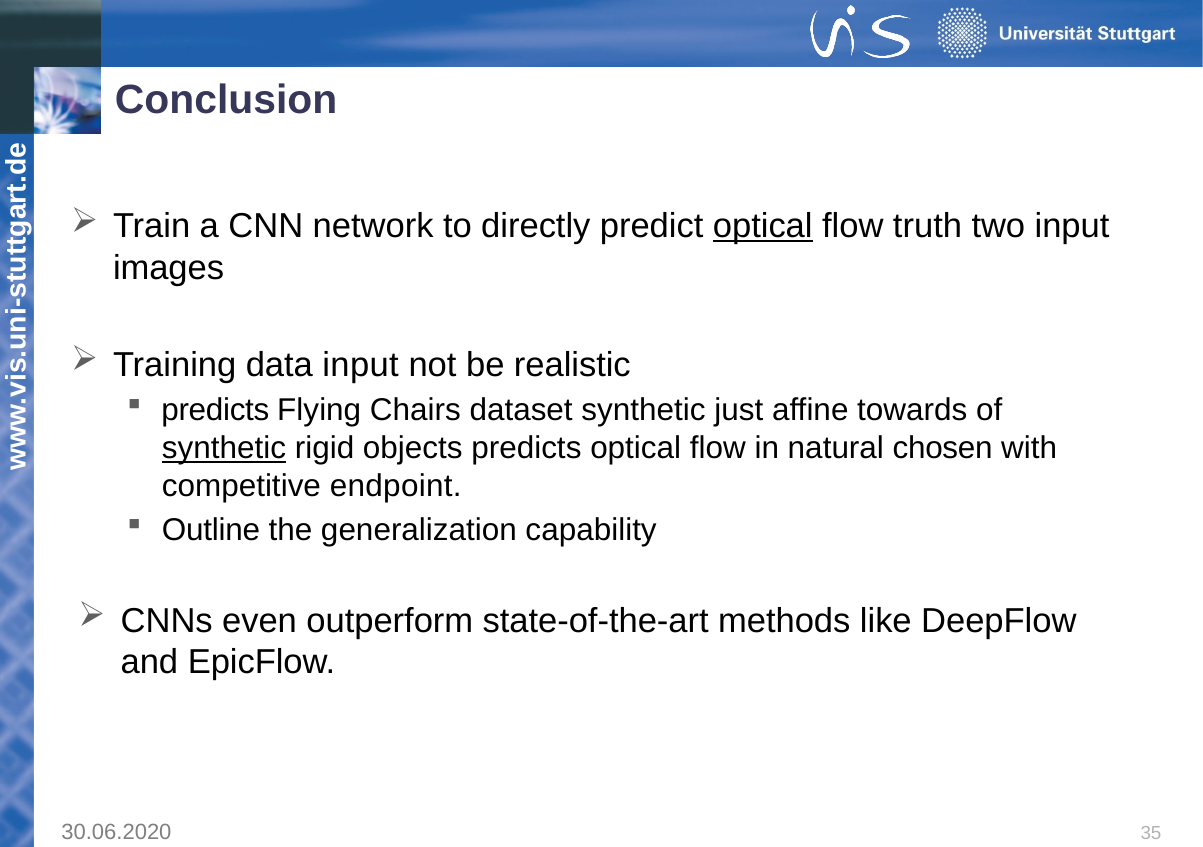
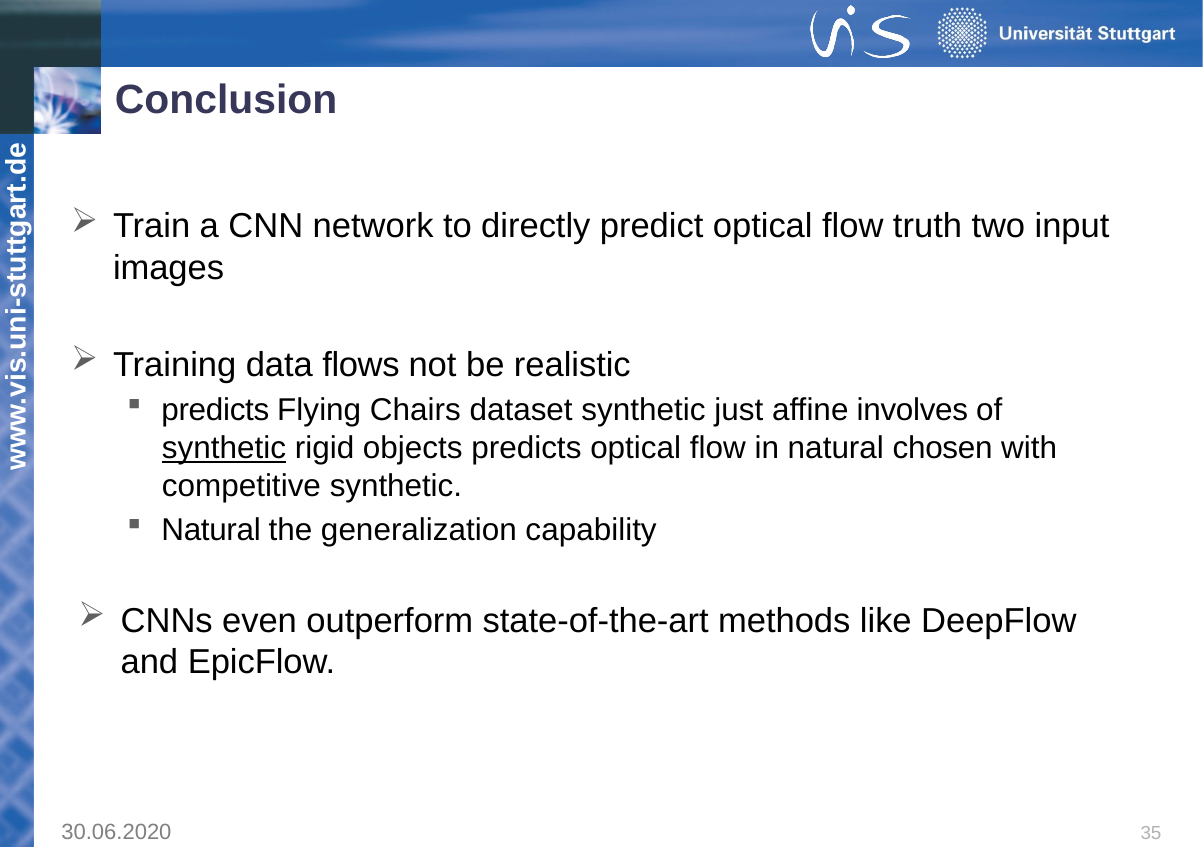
optical underline: present -> none (763, 226)
data input: input -> flows (361, 364)
towards: towards -> involves (912, 410)
competitive endpoint: endpoint -> synthetic (396, 486)
Outline: Outline -> Natural (211, 530)
